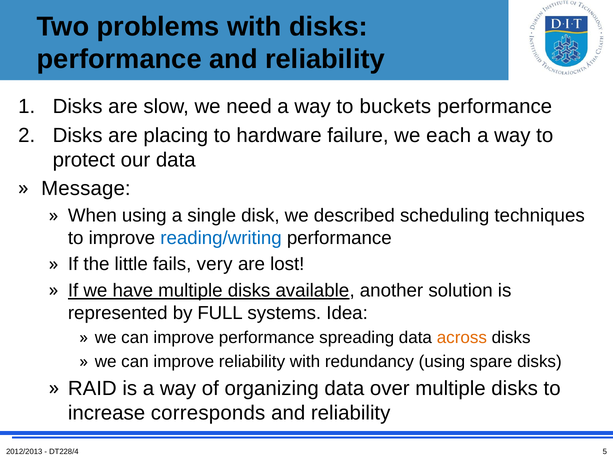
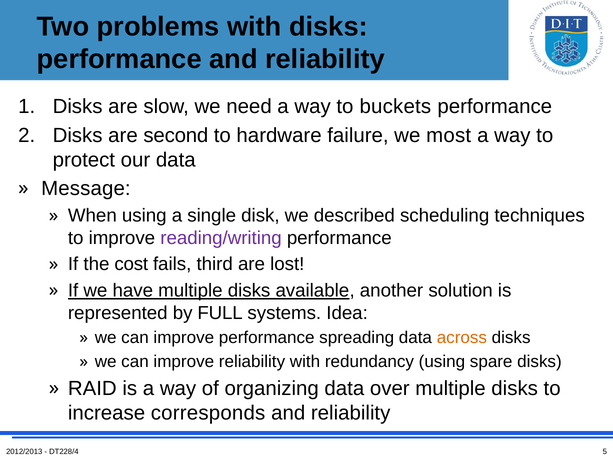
placing: placing -> second (176, 135)
each: each -> most (449, 135)
reading/writing colour: blue -> purple (221, 238)
little: little -> cost (131, 264)
very: very -> third (215, 264)
